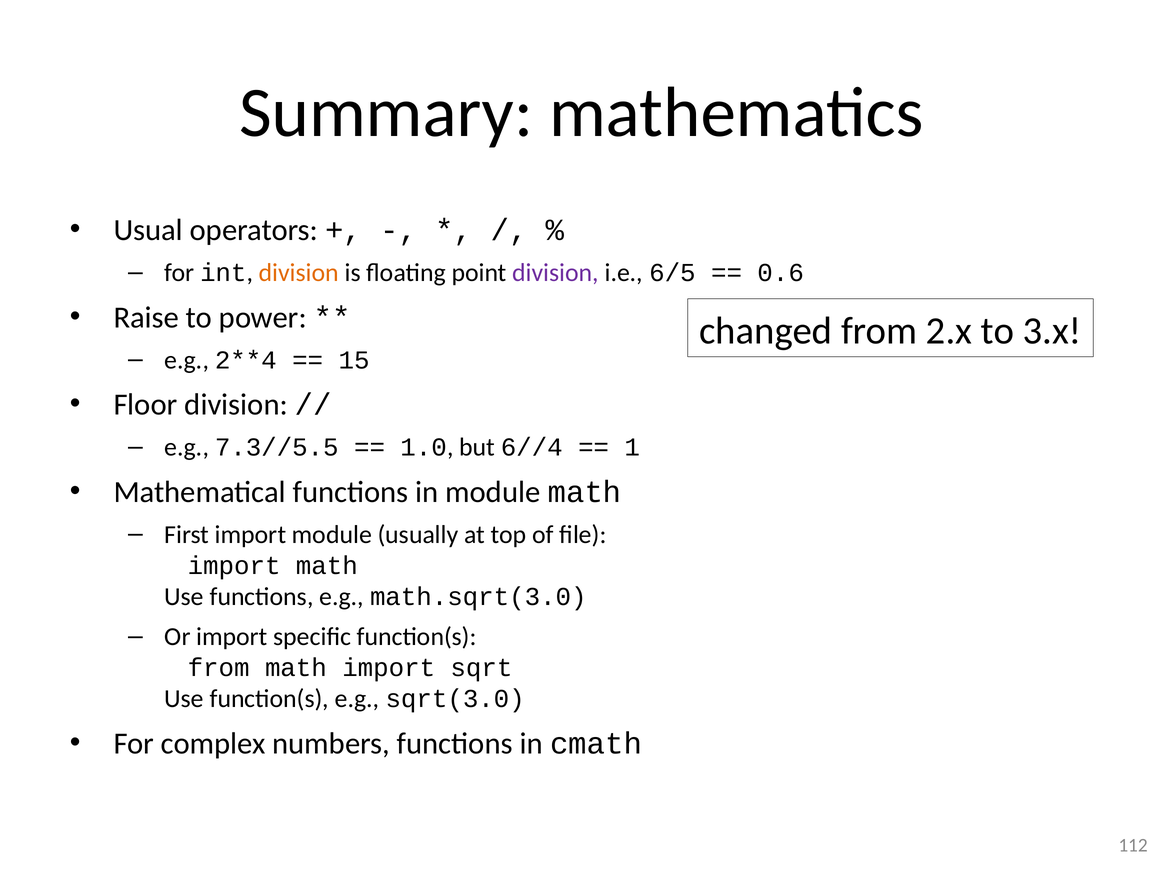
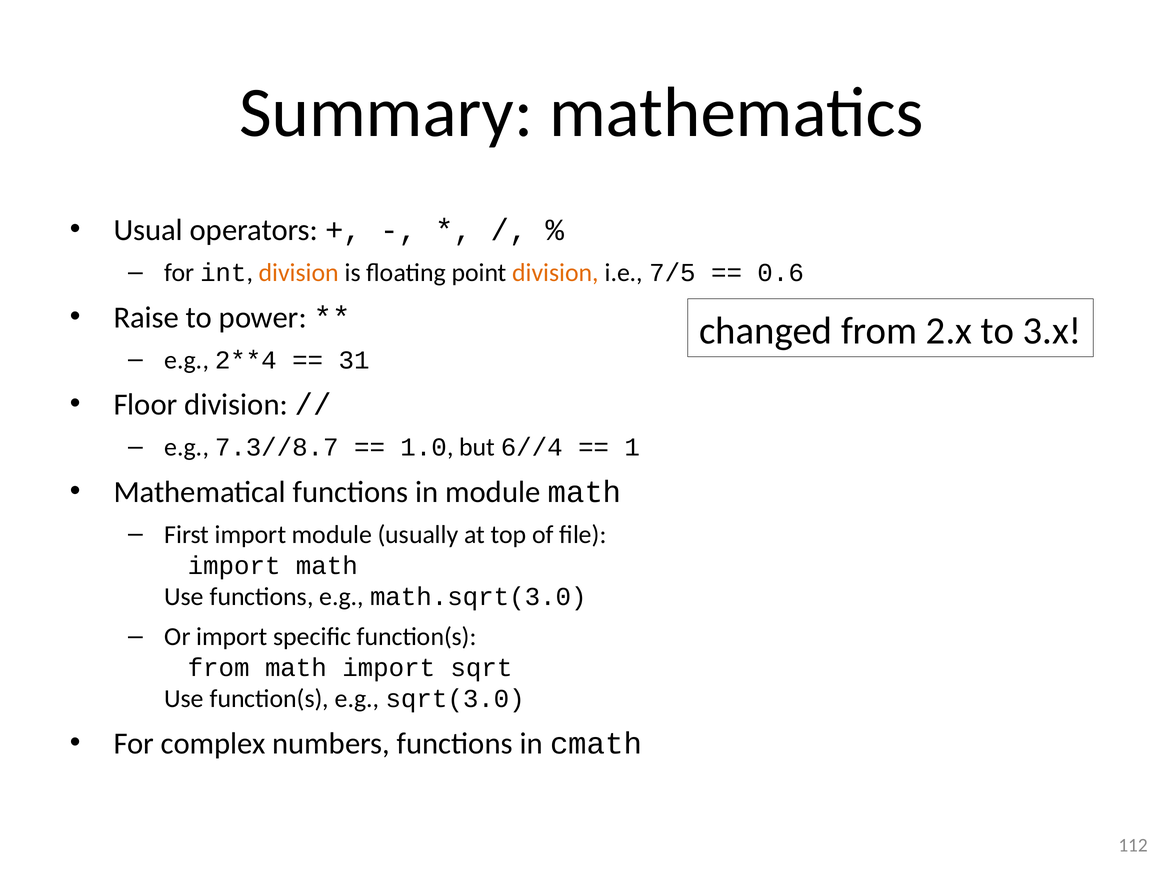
division colour: purple -> orange (556, 273)
6/5: 6/5 -> 7/5 (672, 273)
15: 15 -> 31 (354, 360)
7.3//5.5: 7.3//5.5 -> 7.3//8.7 (277, 447)
